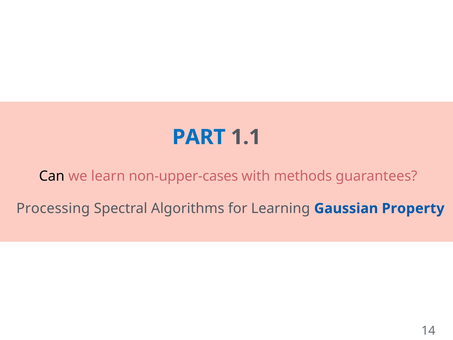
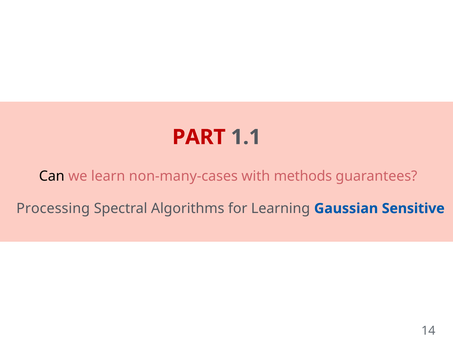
PART colour: blue -> red (199, 137)
non-upper-cases: non-upper-cases -> non-many-cases (183, 176)
Property: Property -> Sensitive (413, 208)
